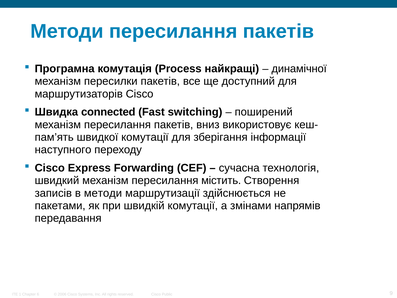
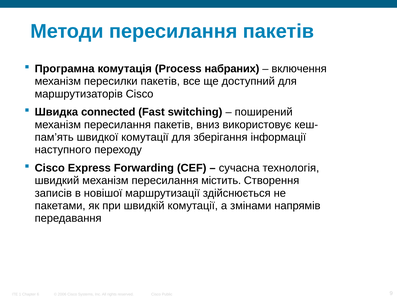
найкращі: найкращі -> набраних (232, 69)
динамічної: динамічної -> включення (299, 69)
в методи: методи -> новішої (103, 193)
